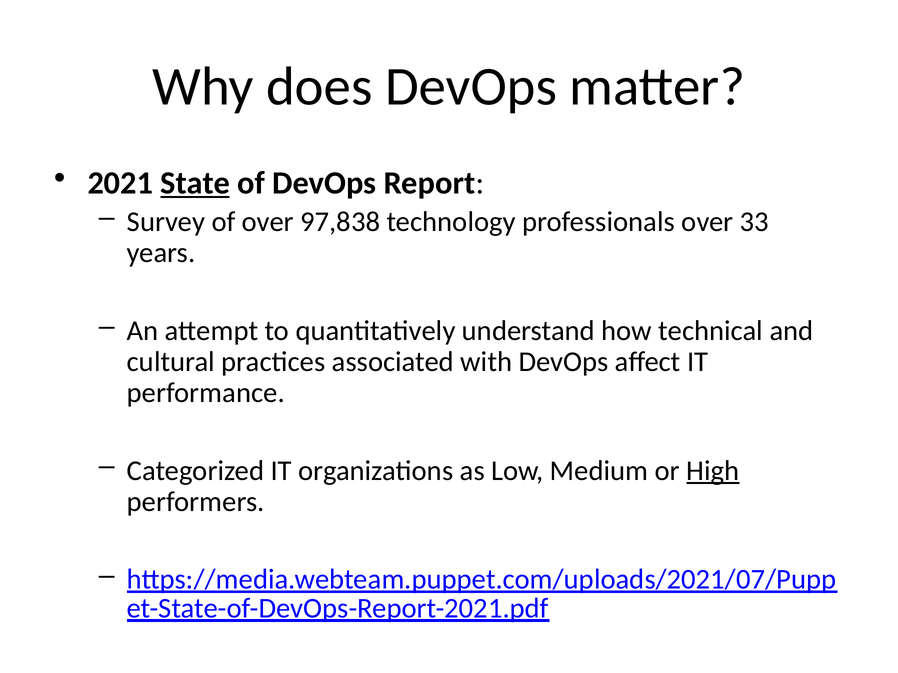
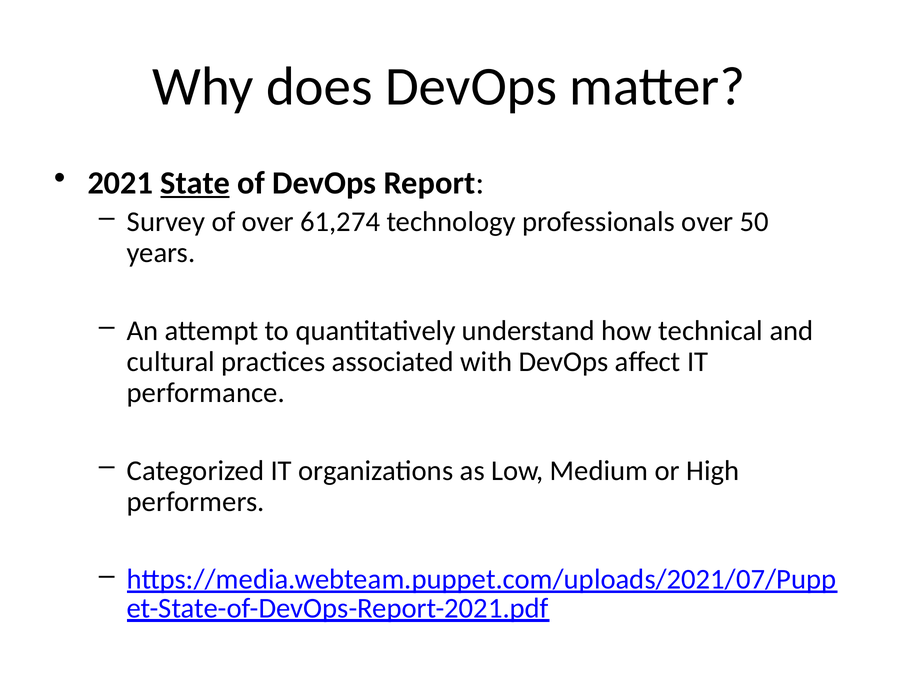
97,838: 97,838 -> 61,274 (340, 222)
33: 33 -> 50 (754, 222)
High underline: present -> none (713, 471)
